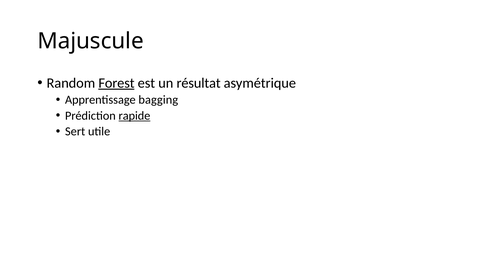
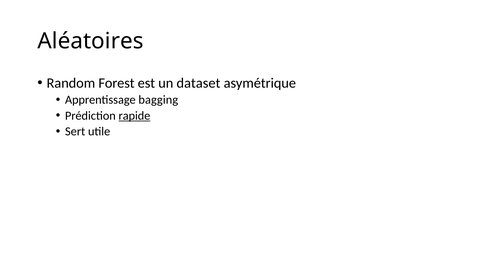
Majuscule: Majuscule -> Aléatoires (91, 41)
Forest underline: present -> none (116, 83)
résultat: résultat -> dataset (198, 83)
